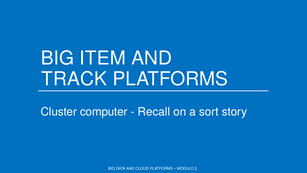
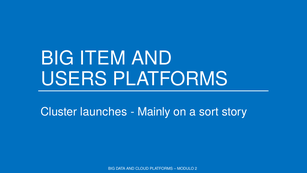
TRACK: TRACK -> USERS (74, 79)
computer: computer -> launches (104, 112)
Recall: Recall -> Mainly (154, 112)
